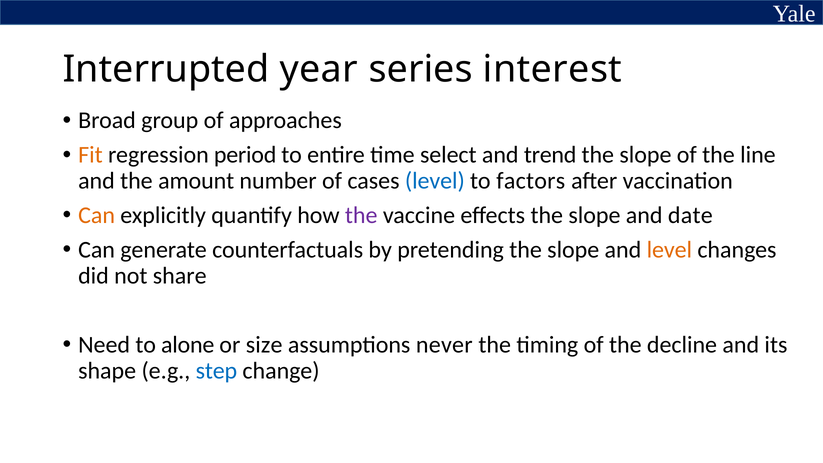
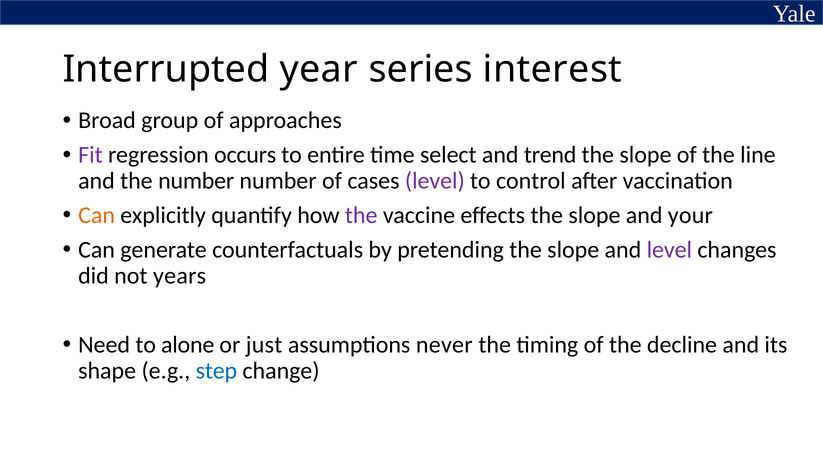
Fit colour: orange -> purple (90, 155)
period: period -> occurs (245, 155)
the amount: amount -> number (196, 181)
level colour: blue -> purple (435, 181)
factors: factors -> control (531, 181)
date: date -> your (690, 215)
level colour: orange -> purple (669, 250)
share: share -> years (180, 276)
size: size -> just (264, 345)
